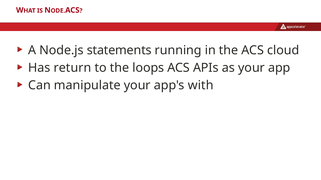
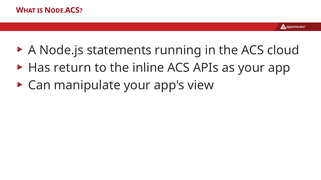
loops: loops -> inline (148, 68)
with: with -> view (201, 86)
